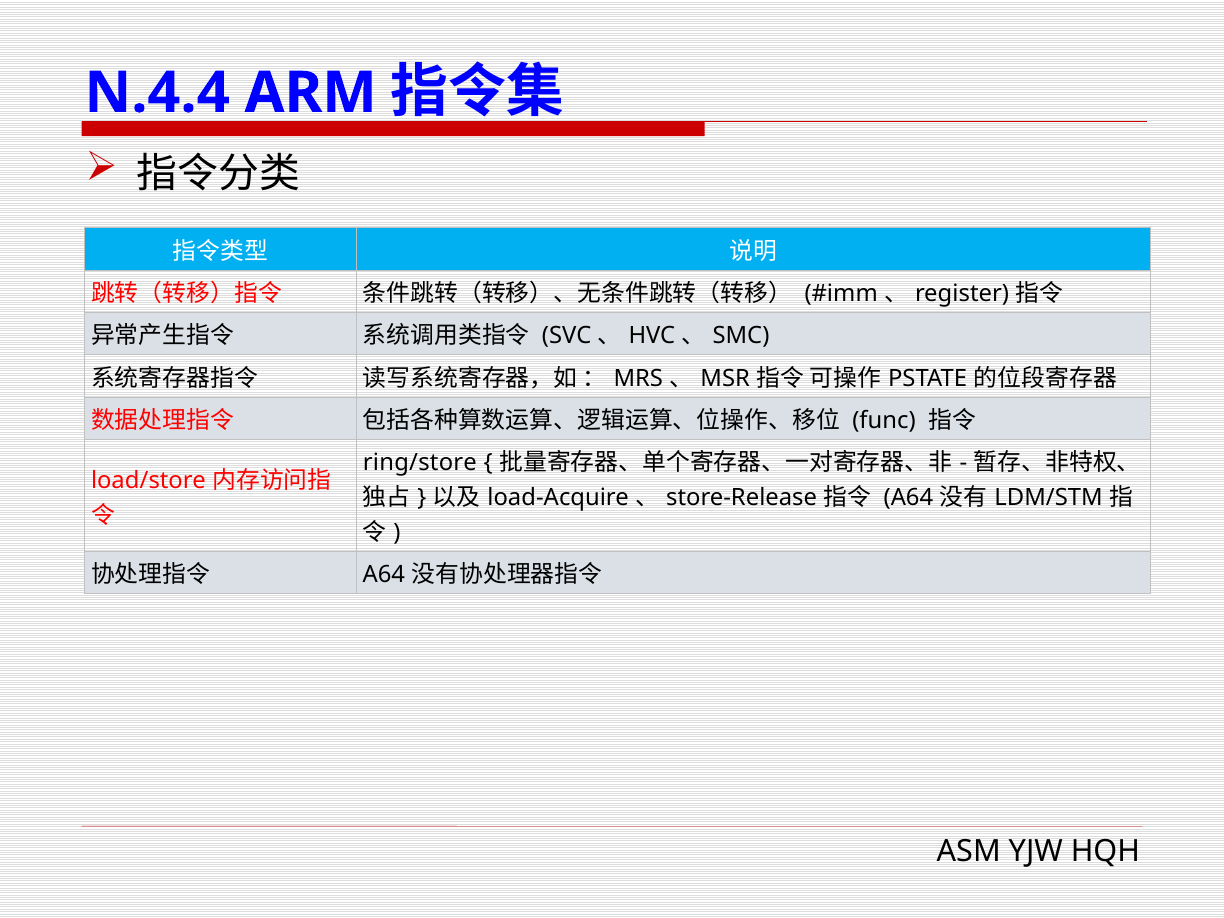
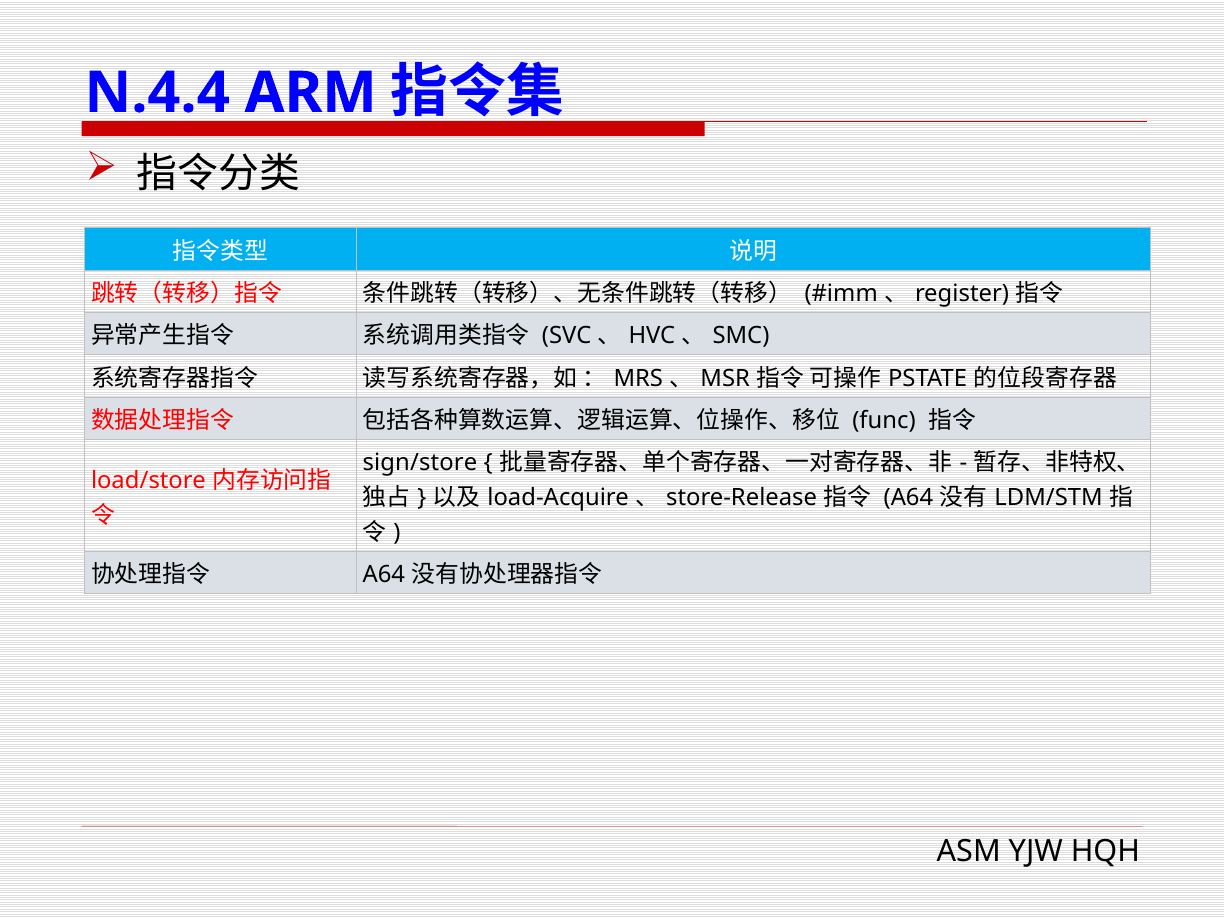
ring/store: ring/store -> sign/store (420, 463)
